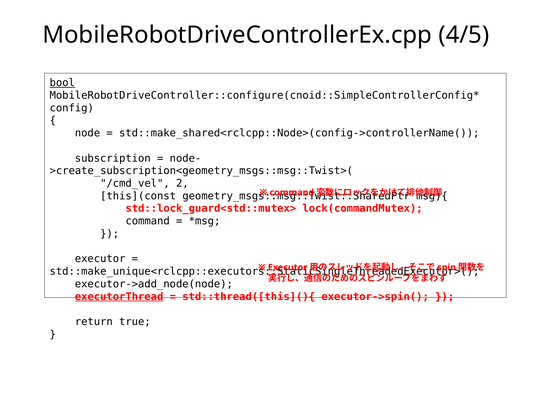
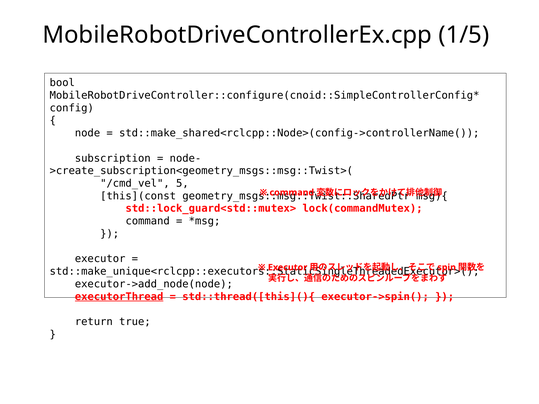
4/5: 4/5 -> 1/5 (464, 35)
bool underline: present -> none (62, 83)
2: 2 -> 5 (182, 183)
